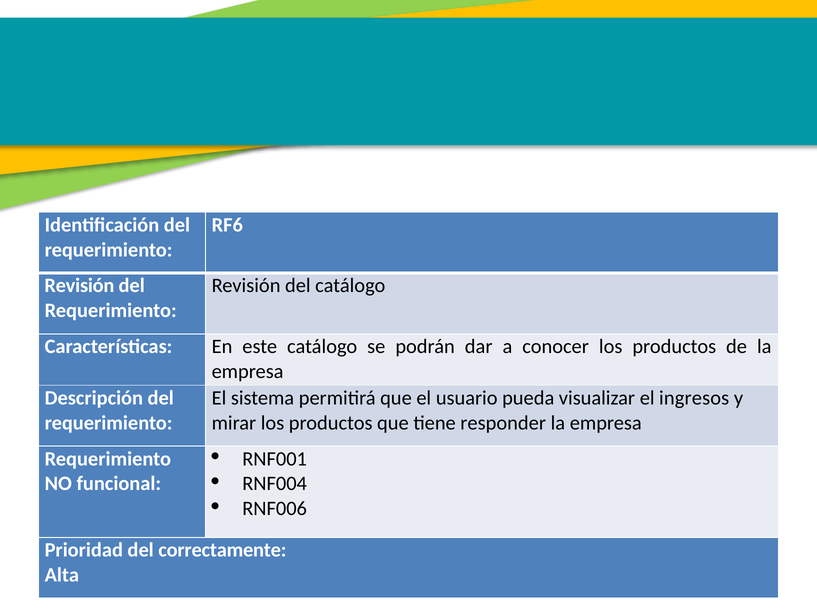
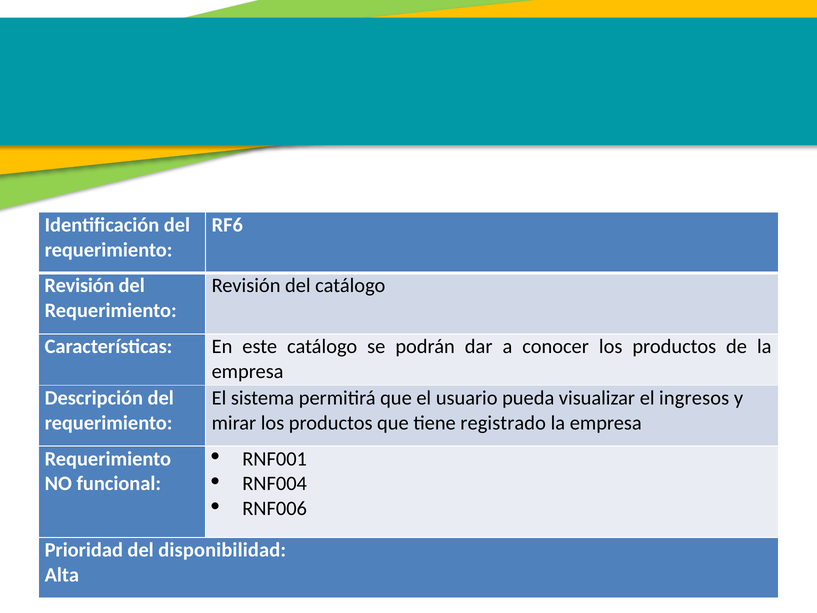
responder: responder -> registrado (503, 423)
correctamente: correctamente -> disponibilidad (222, 550)
